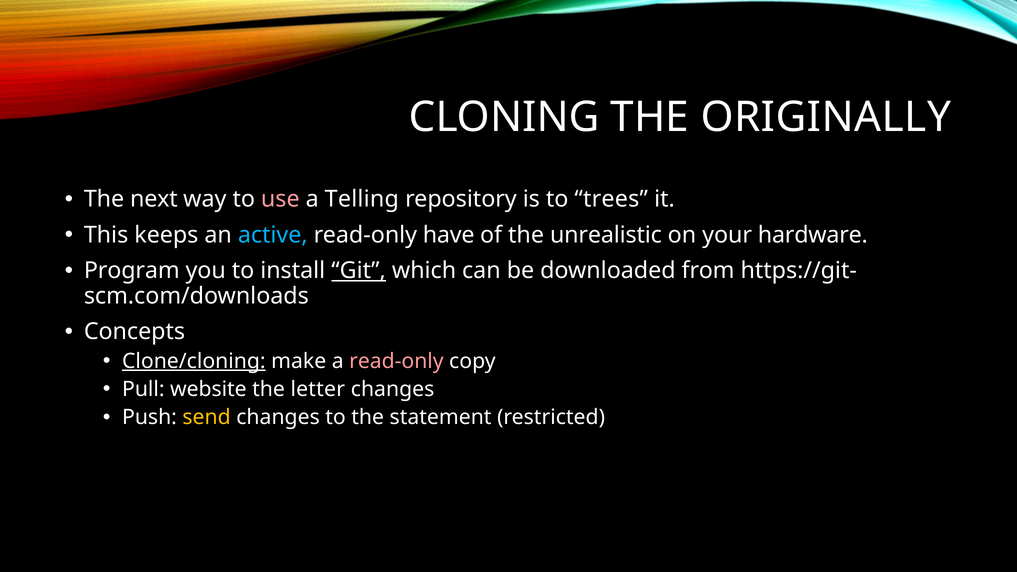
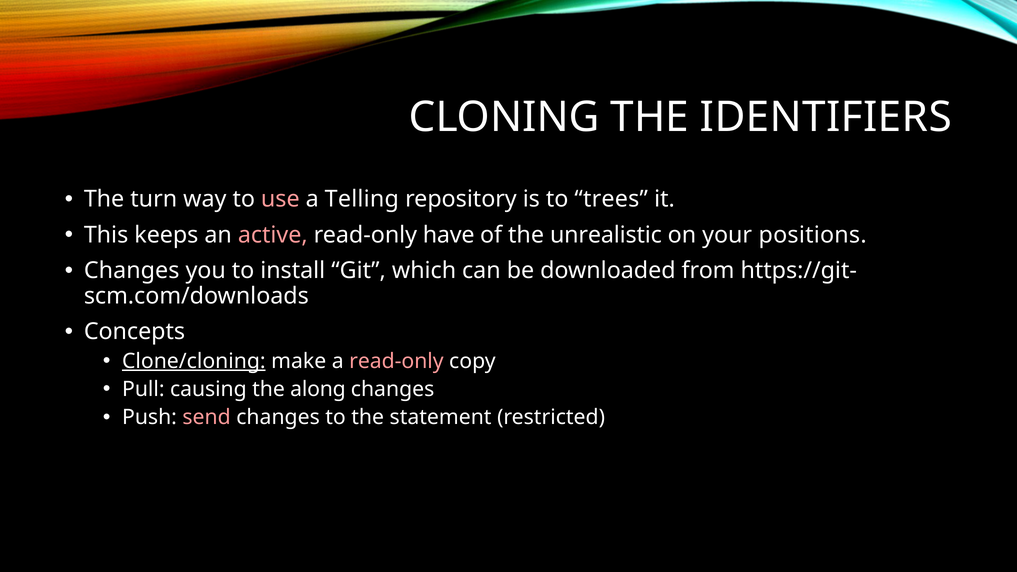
ORIGINALLY: ORIGINALLY -> IDENTIFIERS (826, 117)
next: next -> turn (154, 199)
active colour: light blue -> pink (273, 235)
hardware: hardware -> positions (813, 235)
Program: Program -> Changes (132, 271)
Git underline: present -> none (359, 271)
website: website -> causing (208, 389)
letter: letter -> along (318, 389)
send colour: yellow -> pink (207, 417)
